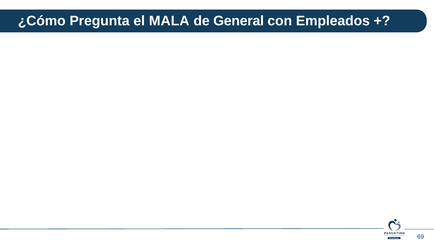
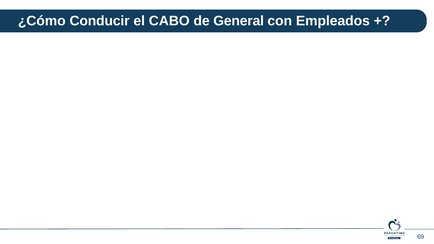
Pregunta: Pregunta -> Conducir (100, 21)
MALA: MALA -> CABO (169, 21)
